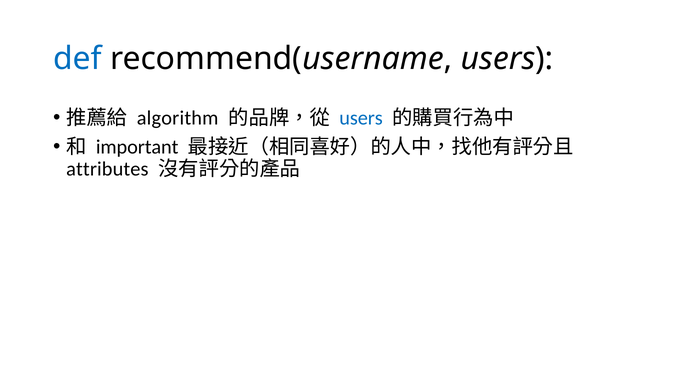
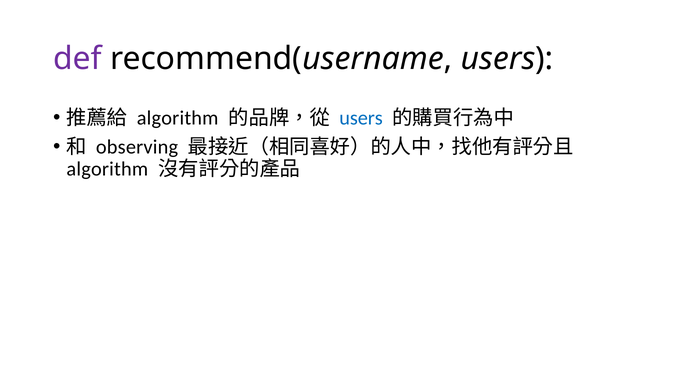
def colour: blue -> purple (77, 59)
important: important -> observing (137, 147)
attributes: attributes -> algorithm (107, 169)
